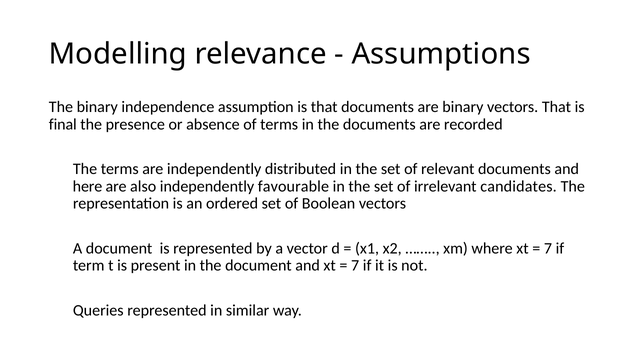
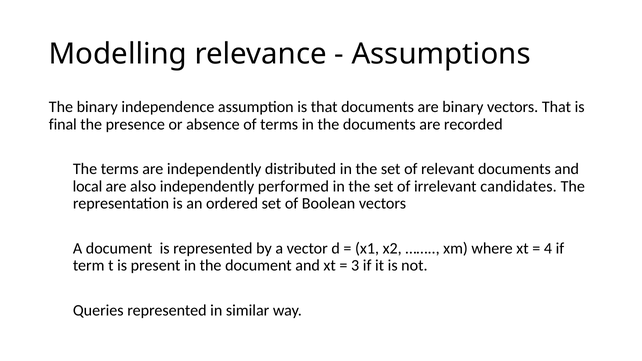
here: here -> local (87, 186)
favourable: favourable -> performed (293, 186)
7: 7 -> 4 (548, 248)
7: 7 -> 3 (355, 266)
